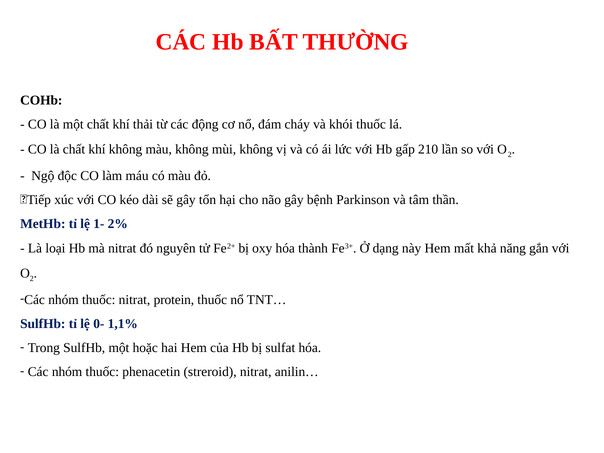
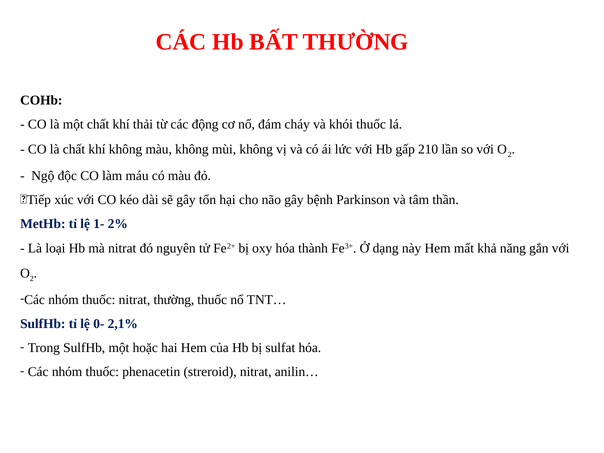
nitrat protein: protein -> thường (174, 300)
1,1%: 1,1% -> 2,1% (123, 324)
